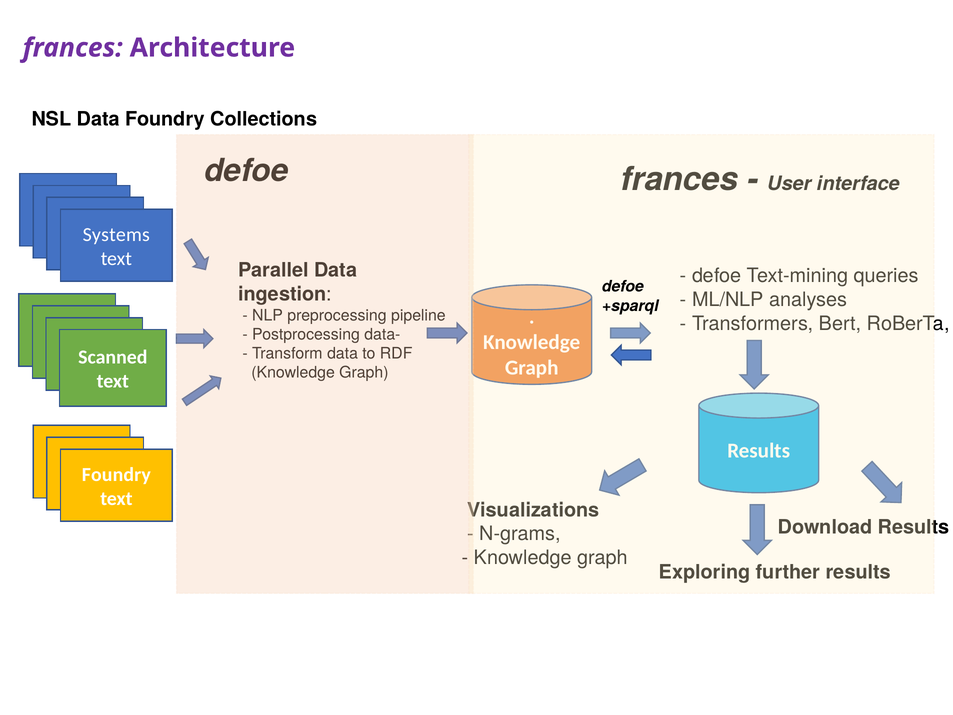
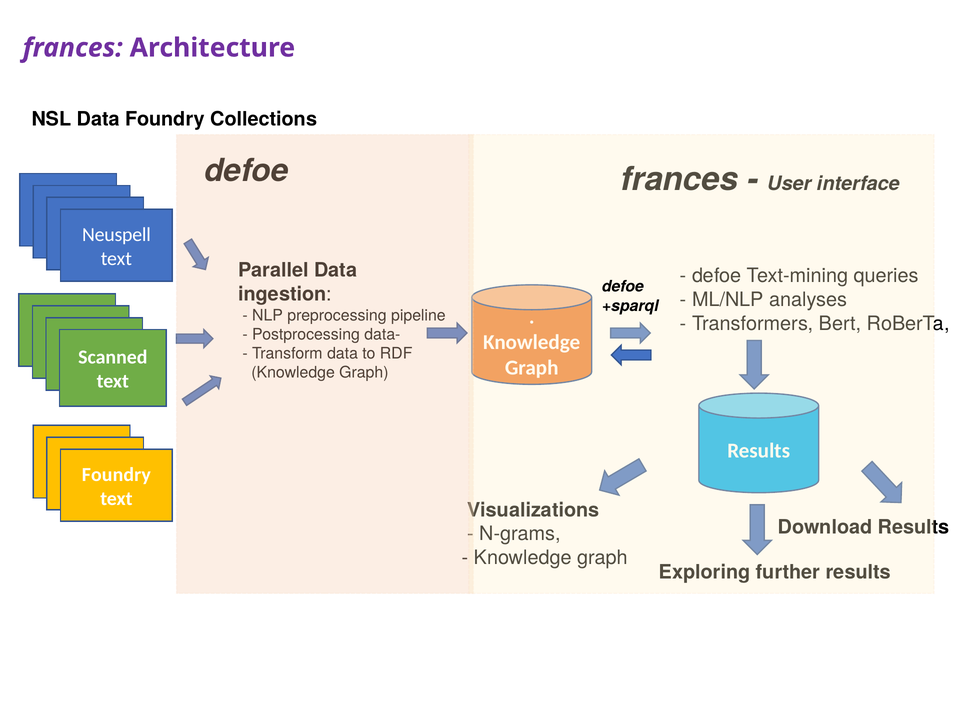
Systems: Systems -> Neuspell (116, 235)
